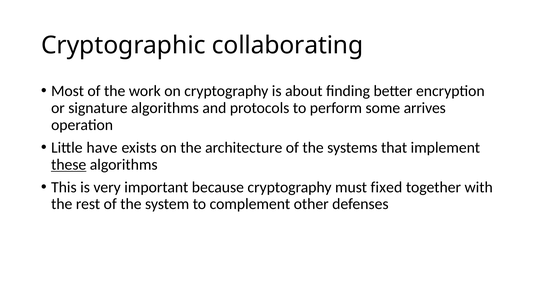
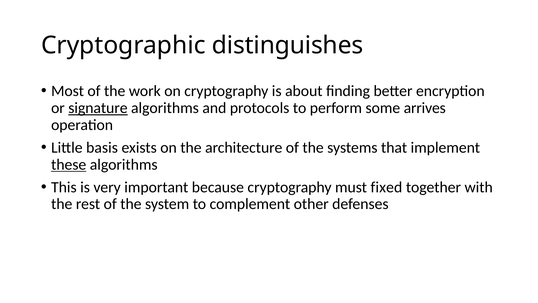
collaborating: collaborating -> distinguishes (288, 45)
signature underline: none -> present (98, 108)
have: have -> basis (102, 147)
